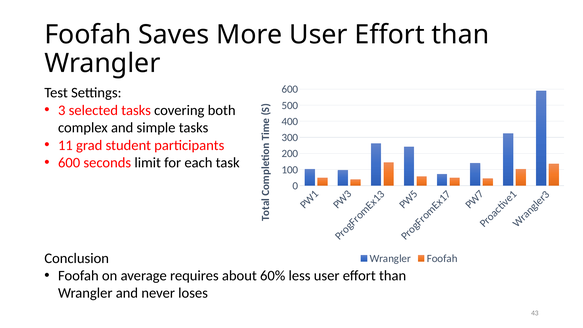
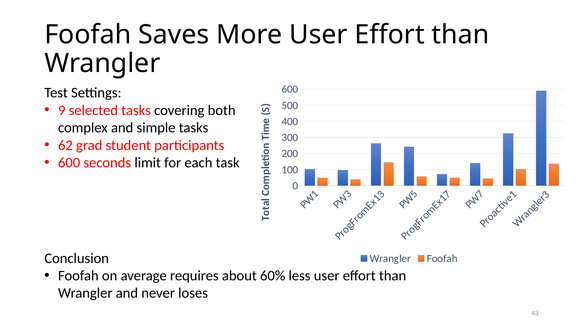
3: 3 -> 9 (62, 110)
11: 11 -> 62 (65, 145)
